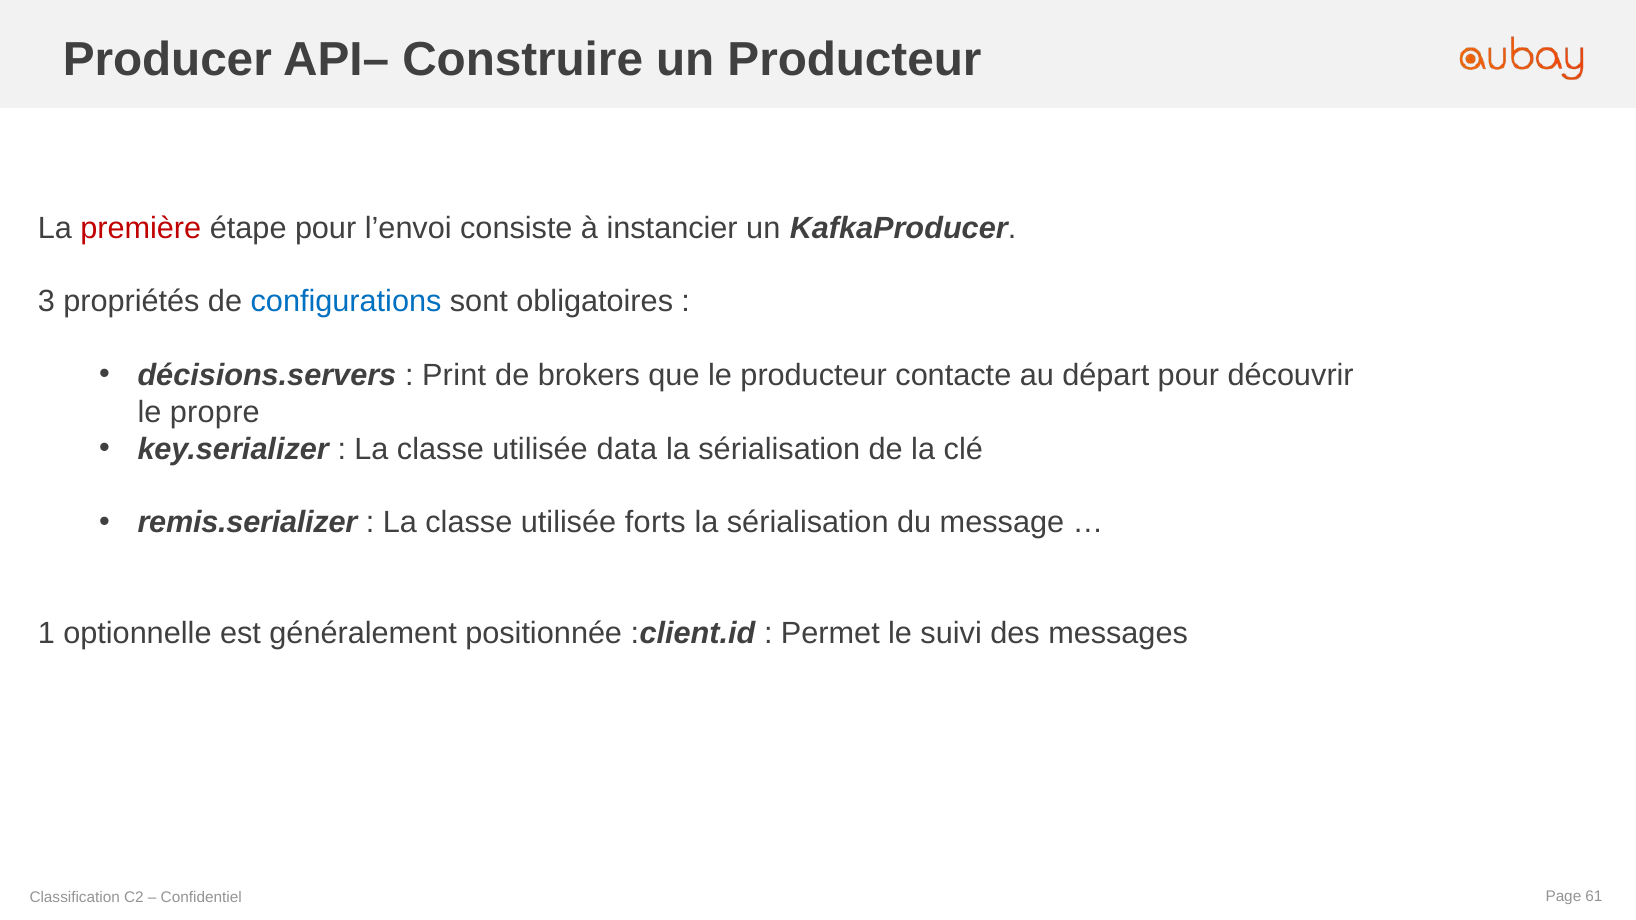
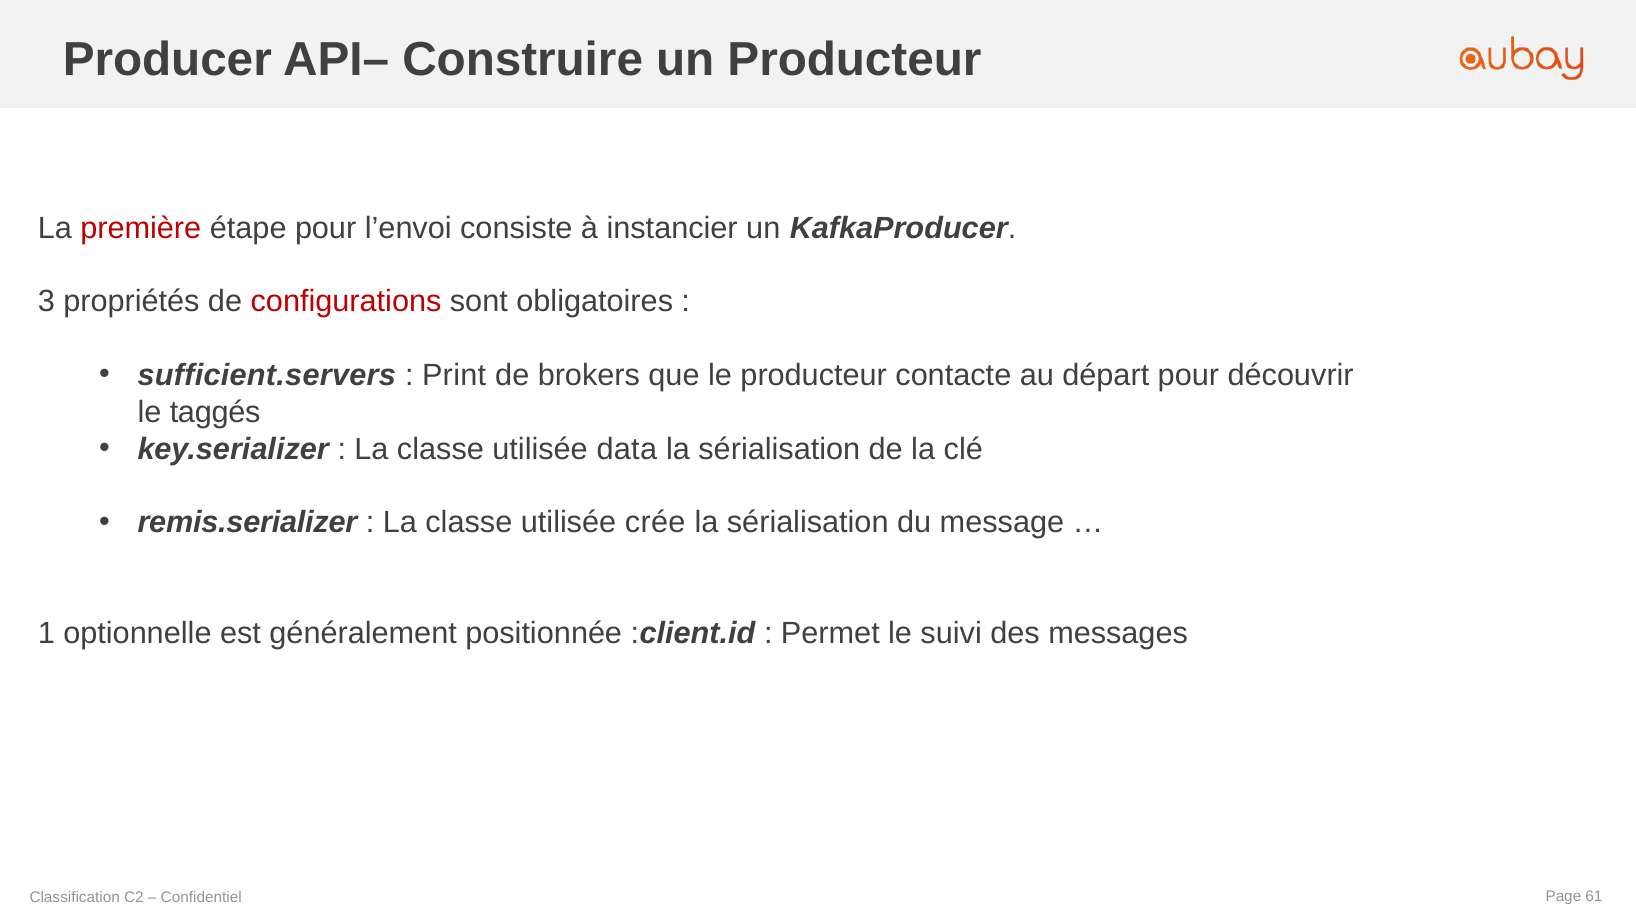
configurations colour: blue -> red (346, 302)
décisions.servers: décisions.servers -> sufficient.servers (267, 375)
propre: propre -> taggés (215, 412)
forts: forts -> crée (655, 523)
